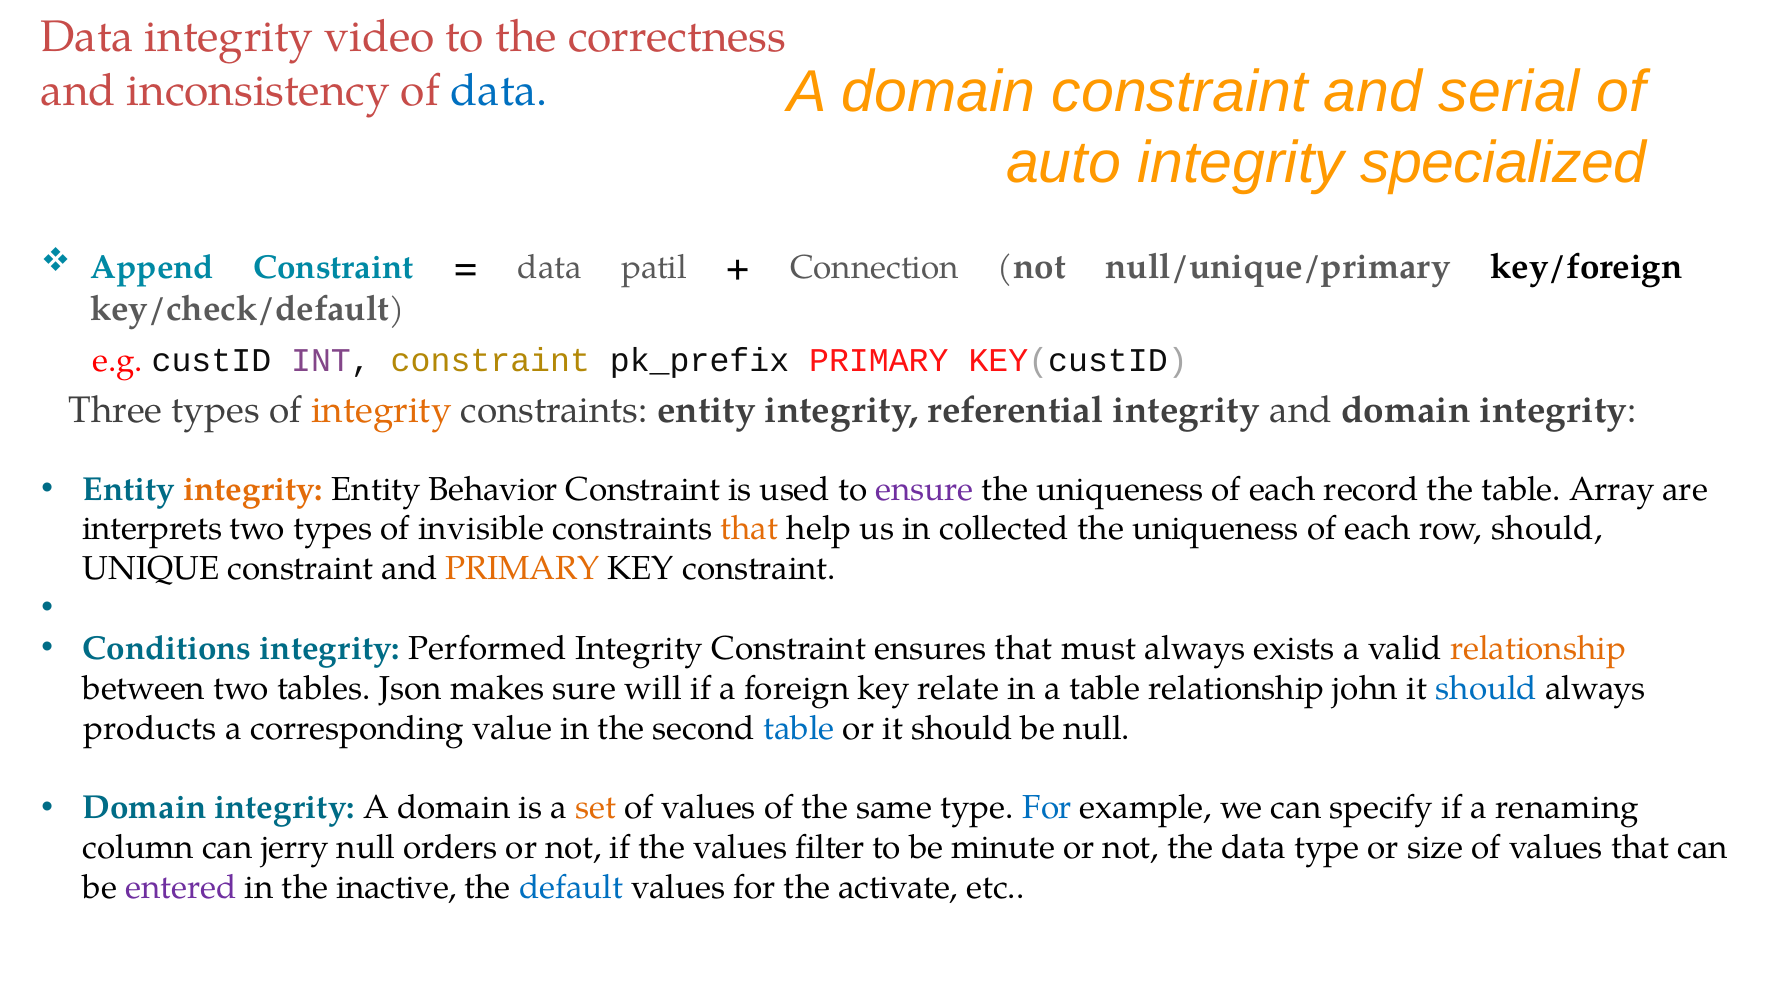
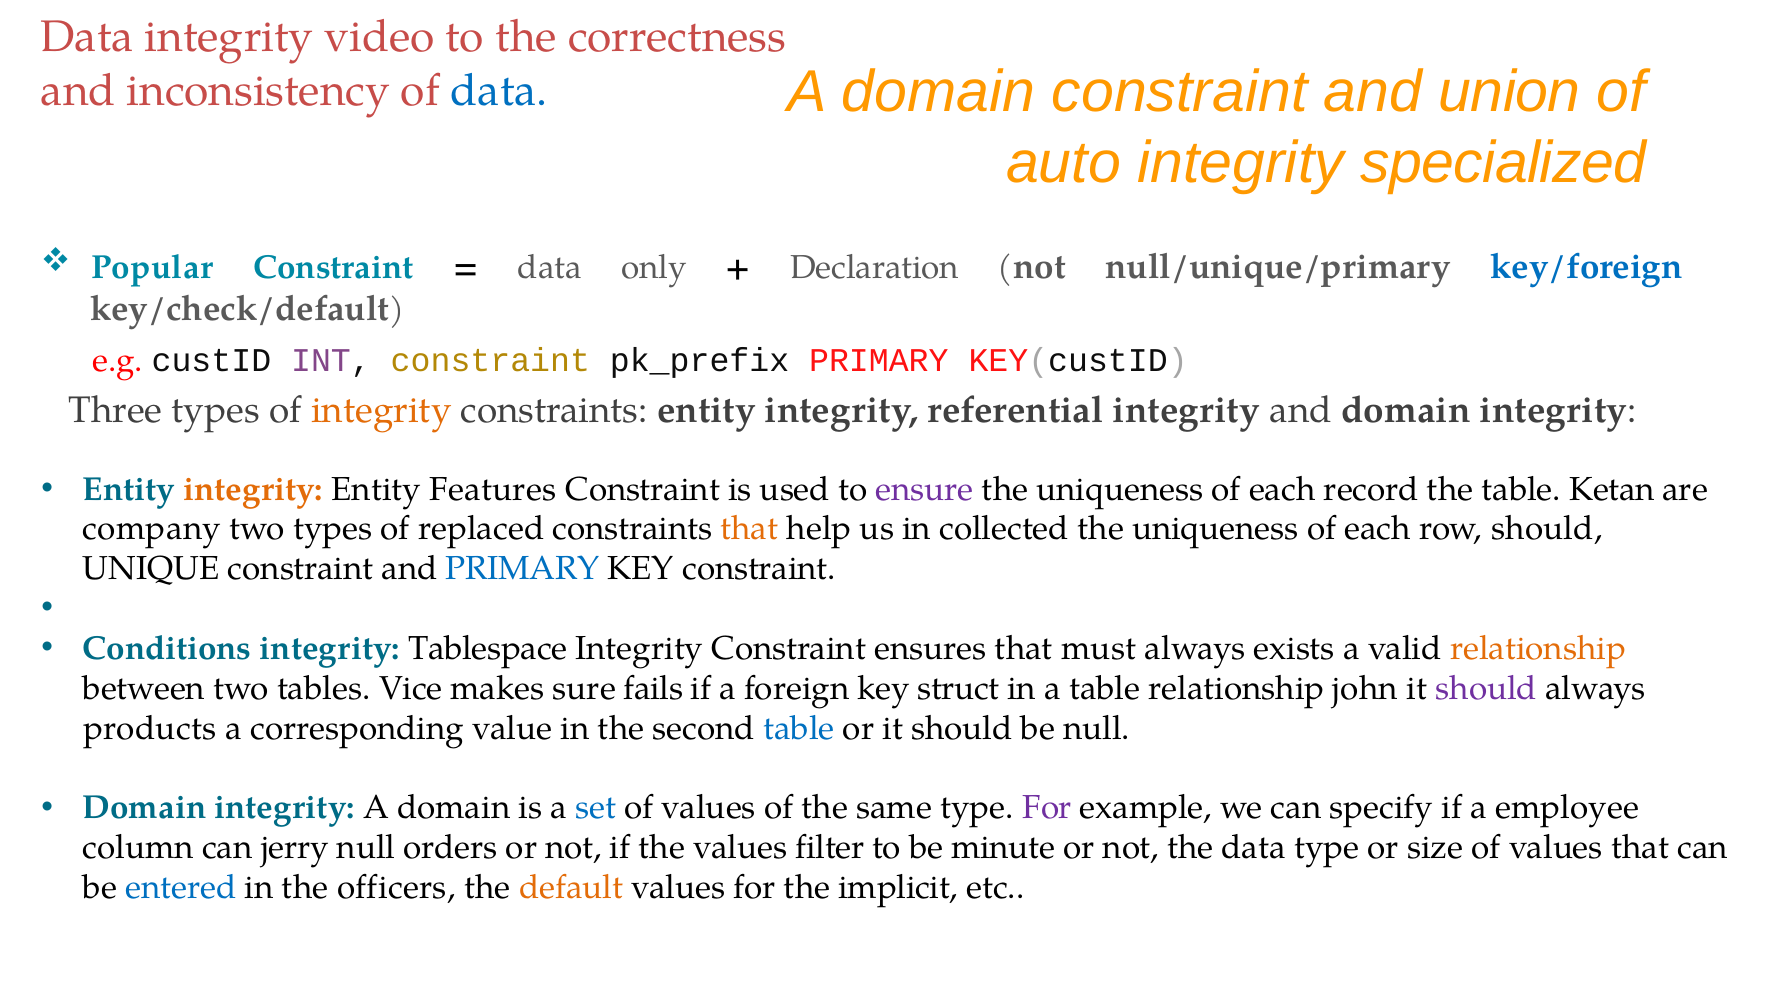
serial: serial -> union (1510, 92)
Append: Append -> Popular (152, 267)
patil: patil -> only (654, 267)
Connection: Connection -> Declaration (875, 267)
key/foreign colour: black -> blue (1587, 267)
Behavior: Behavior -> Features (493, 489)
Array: Array -> Ketan (1612, 489)
interprets: interprets -> company (152, 529)
invisible: invisible -> replaced (481, 529)
PRIMARY colour: orange -> blue (523, 569)
Performed: Performed -> Tablespace (488, 649)
Json: Json -> Vice (411, 688)
will: will -> fails (653, 688)
relate: relate -> struct (959, 688)
should colour: blue -> purple (1486, 688)
set colour: orange -> blue (596, 808)
For colour: blue -> purple (1047, 808)
renaming: renaming -> employee (1567, 808)
entered colour: purple -> blue (181, 888)
inactive: inactive -> officers (396, 888)
default colour: blue -> orange (571, 888)
activate: activate -> implicit (898, 888)
